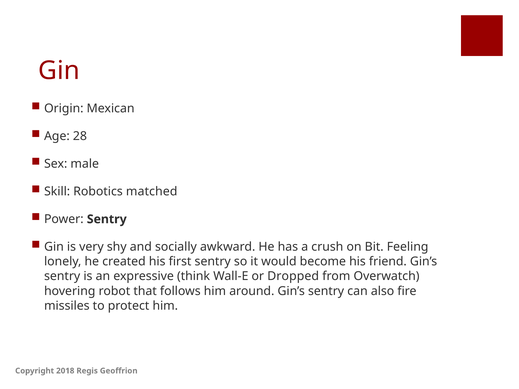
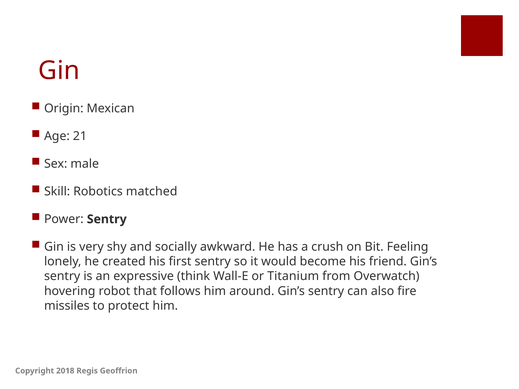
28: 28 -> 21 (80, 136)
Dropped: Dropped -> Titanium (293, 276)
